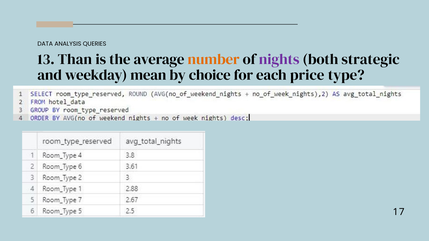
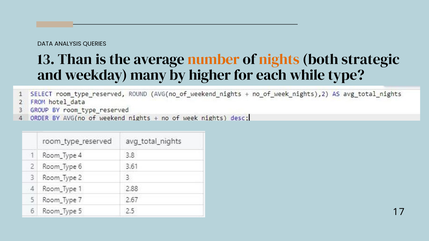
nights colour: purple -> orange (279, 59)
mean: mean -> many (148, 75)
choice: choice -> higher (210, 75)
price: price -> while (307, 75)
